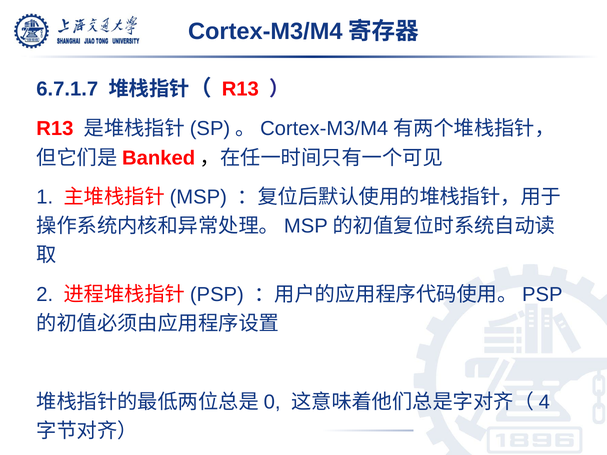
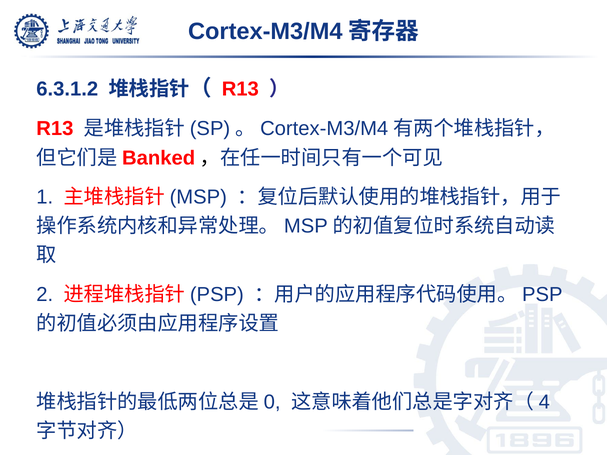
6.7.1.7: 6.7.1.7 -> 6.3.1.2 (67, 89)
